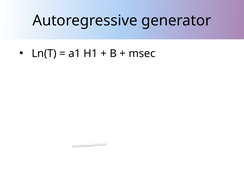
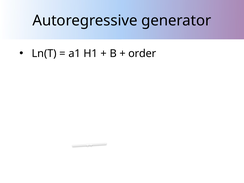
msec: msec -> order (142, 54)
